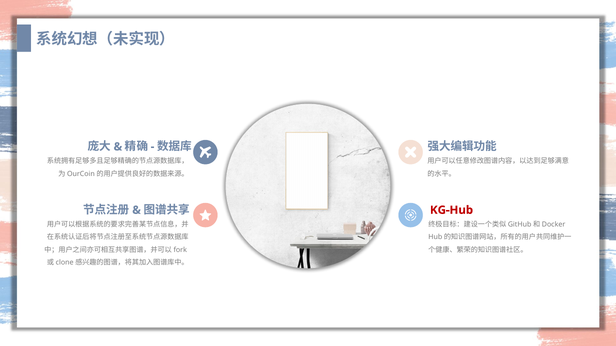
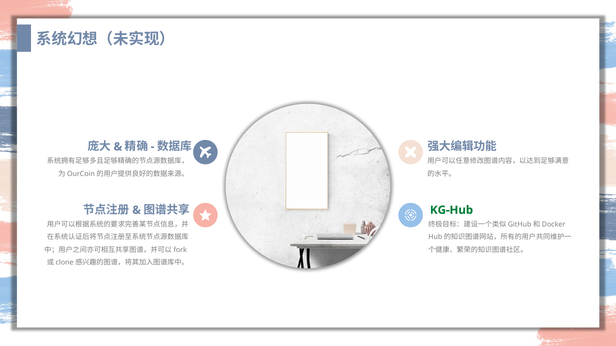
KG-Hub colour: red -> green (452, 210)
